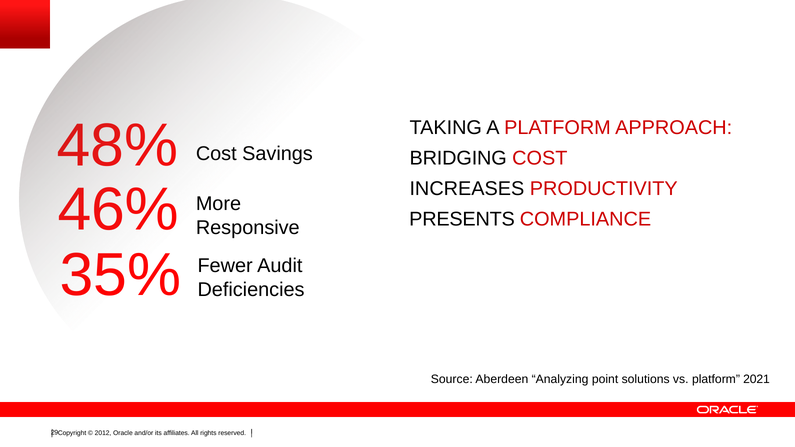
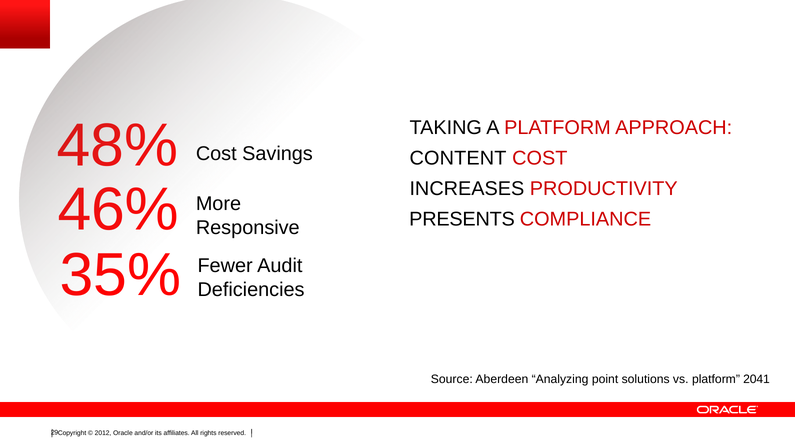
BRIDGING: BRIDGING -> CONTENT (458, 158)
2021: 2021 -> 2041 (757, 380)
